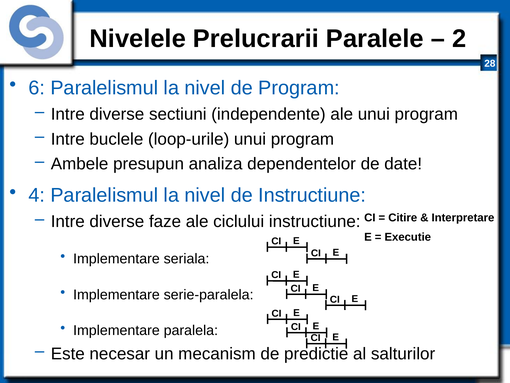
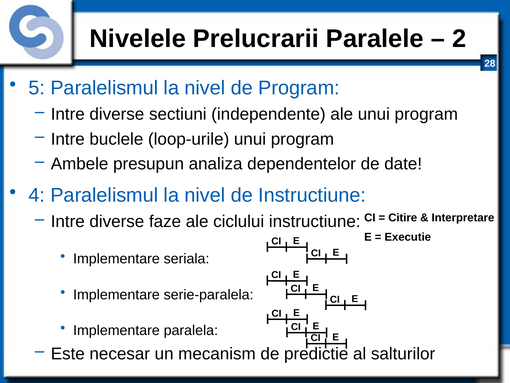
6: 6 -> 5 (37, 88)
